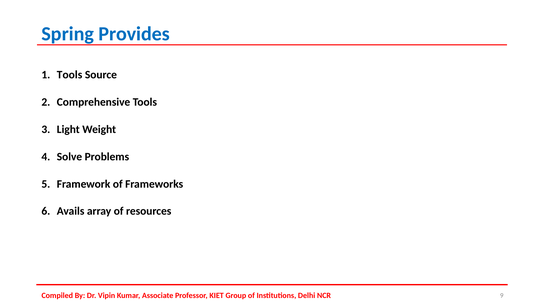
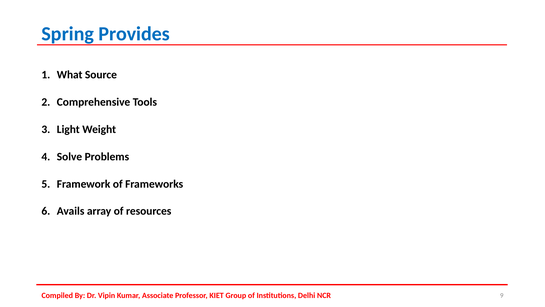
Tools: Tools -> What (70, 75)
